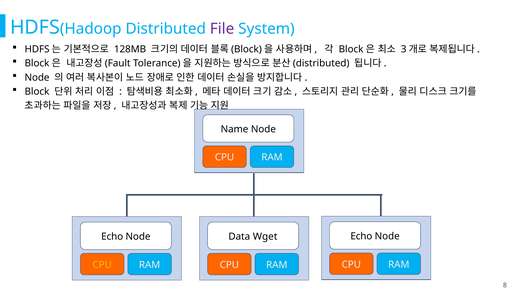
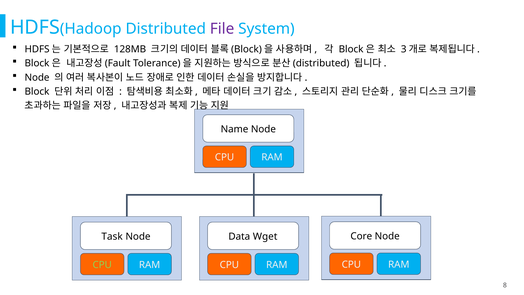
Echo: Echo -> Core (361, 236)
Echo: Echo -> Task (112, 236)
CPU colour: yellow -> light green (102, 265)
